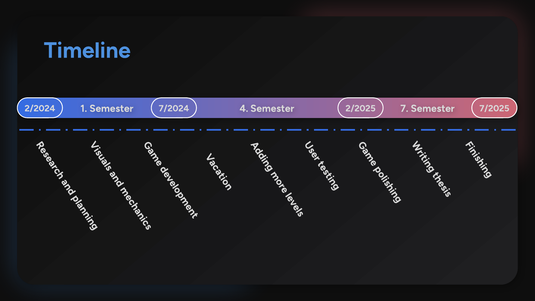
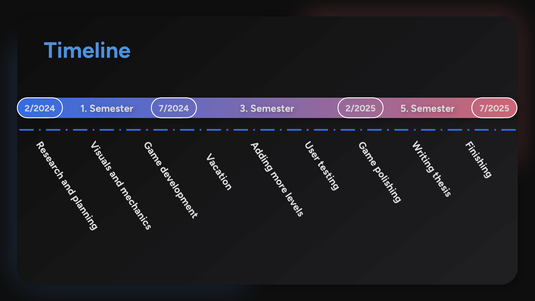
4: 4 -> 3 (244, 108)
7: 7 -> 5 (404, 108)
